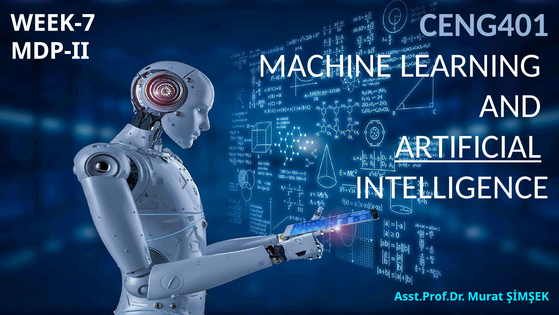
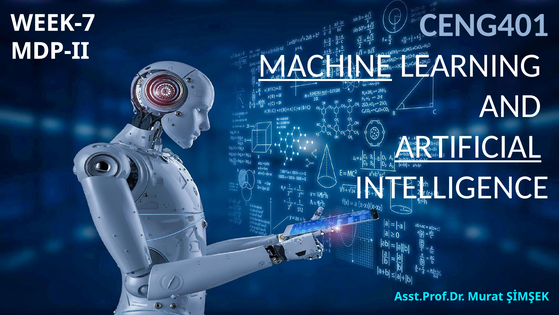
MACHINE underline: none -> present (325, 65)
